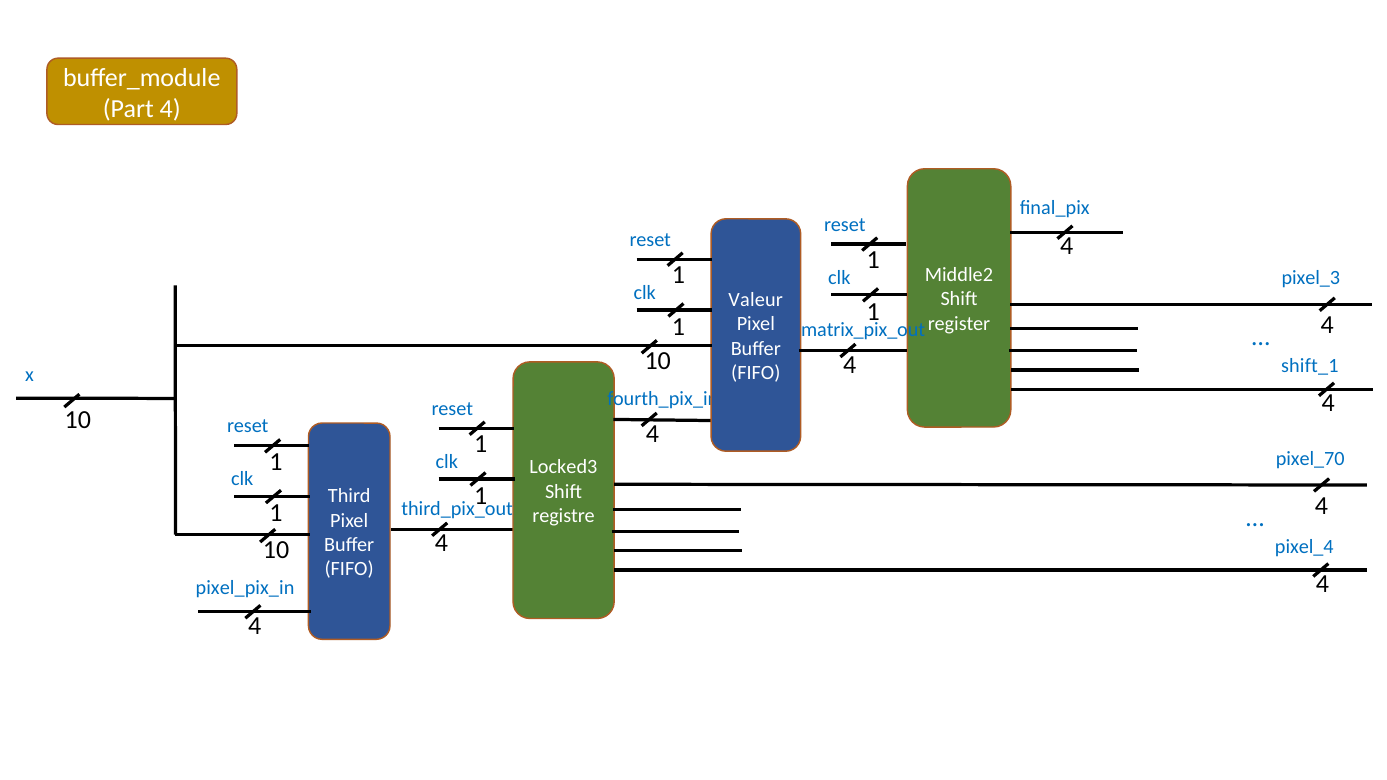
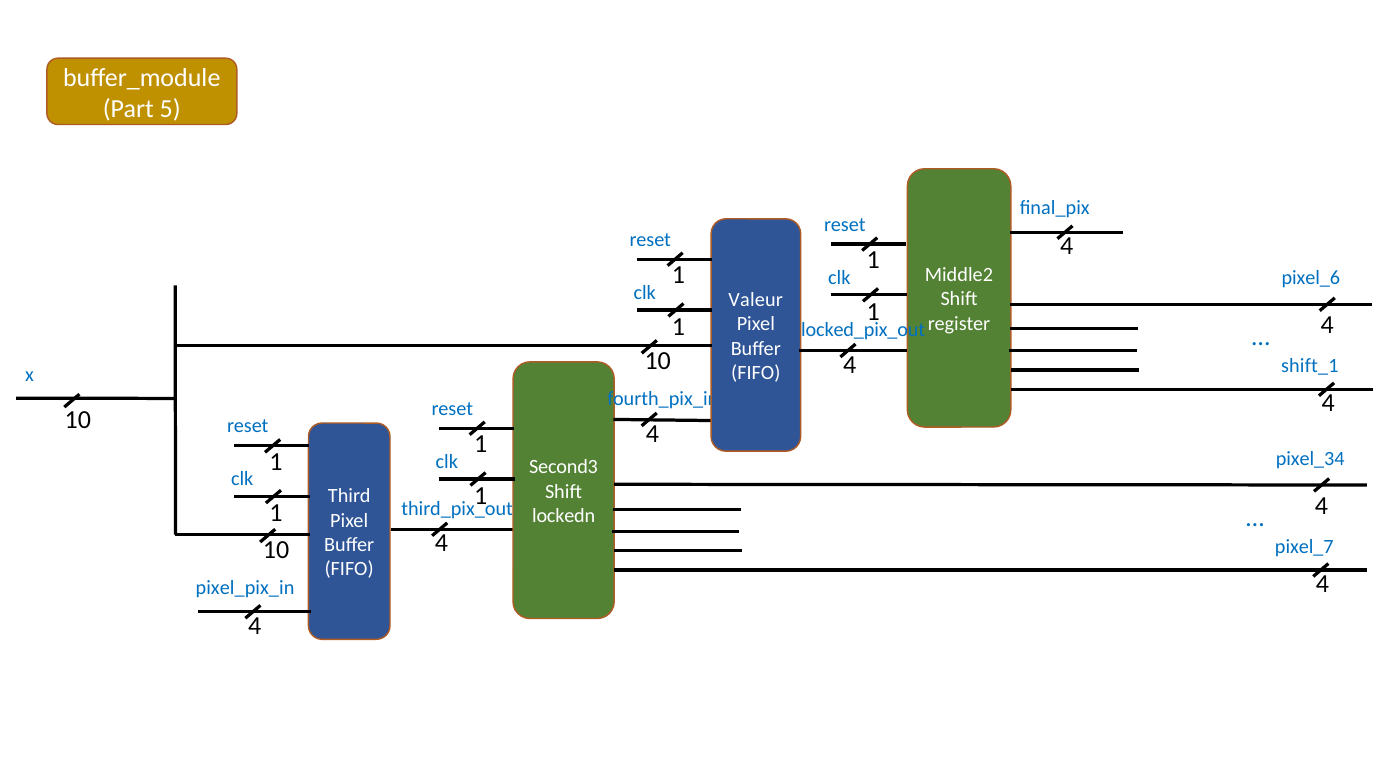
Part 4: 4 -> 5 (170, 109)
pixel_3: pixel_3 -> pixel_6 (1311, 278)
matrix_pix_out: matrix_pix_out -> locked_pix_out (863, 330)
pixel_70: pixel_70 -> pixel_34 (1310, 459)
Locked3: Locked3 -> Second3 (564, 467)
registre: registre -> lockedn (564, 516)
pixel_4: pixel_4 -> pixel_7 (1304, 547)
